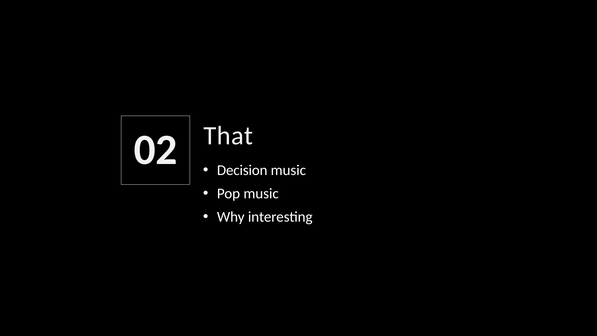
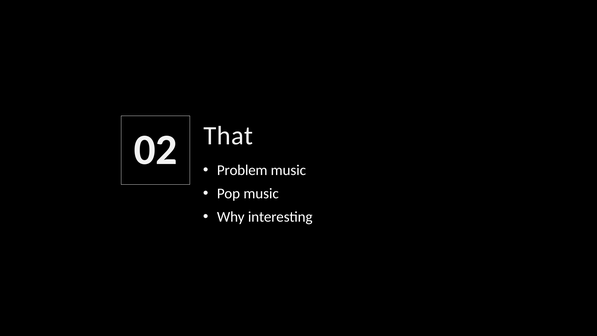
Decision: Decision -> Problem (242, 170)
